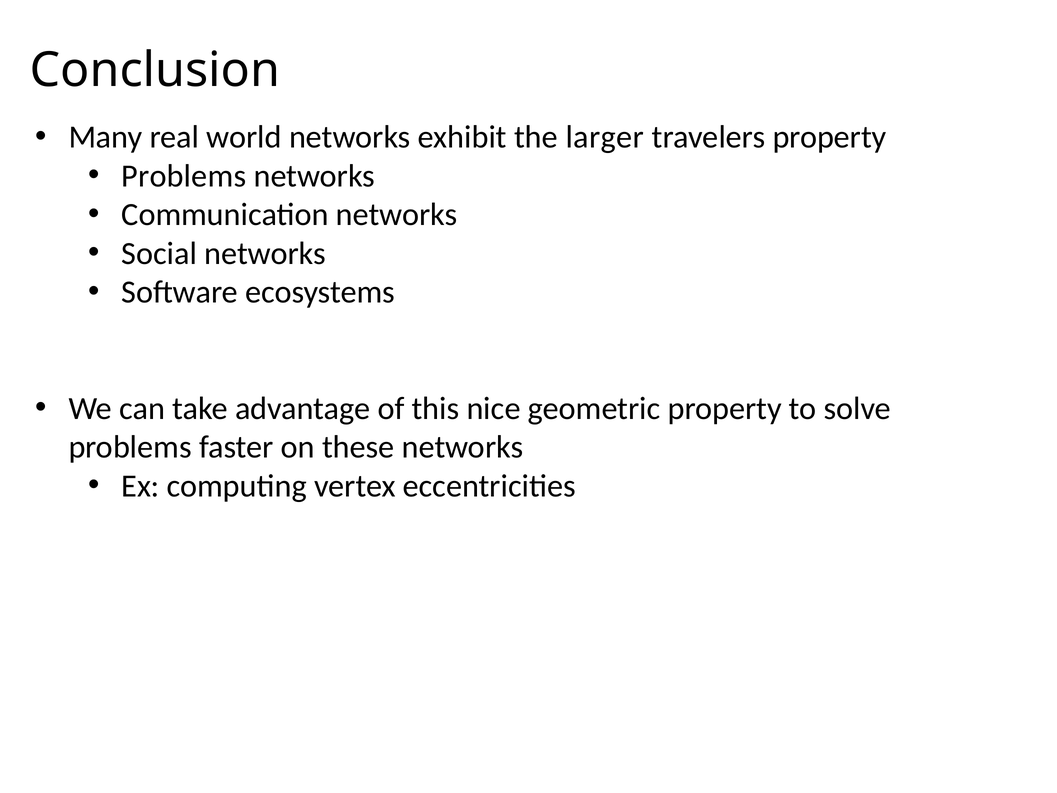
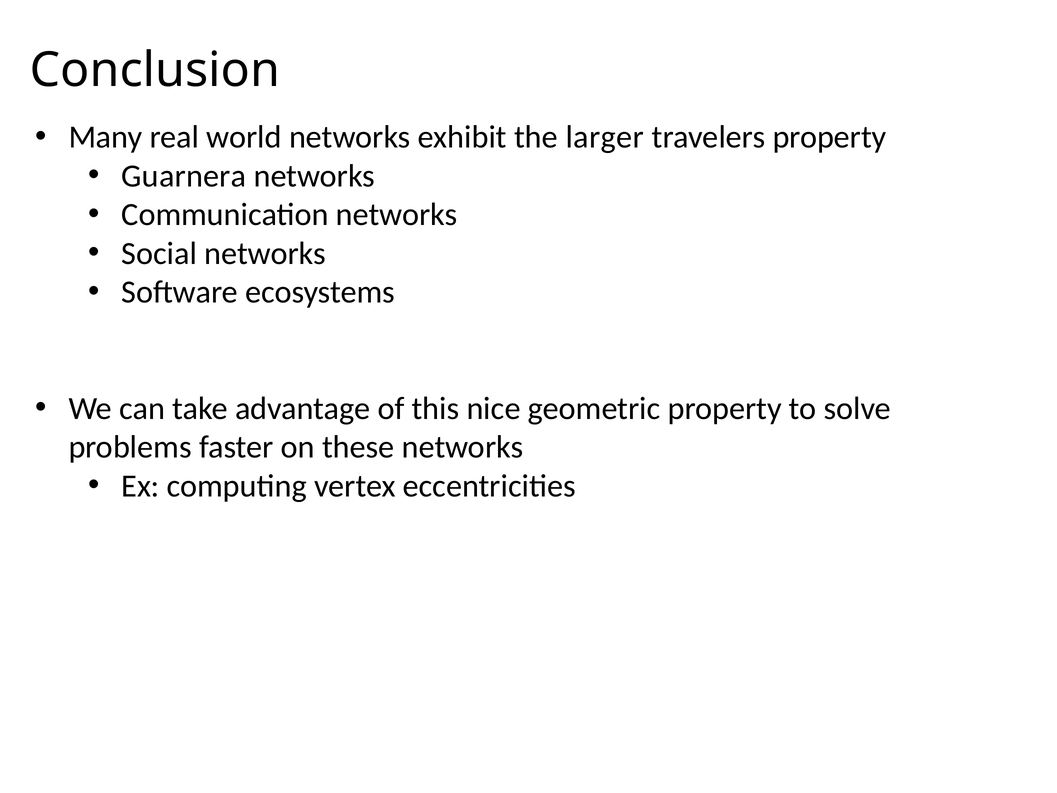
Problems: Problems -> Guarnera (184, 176)
